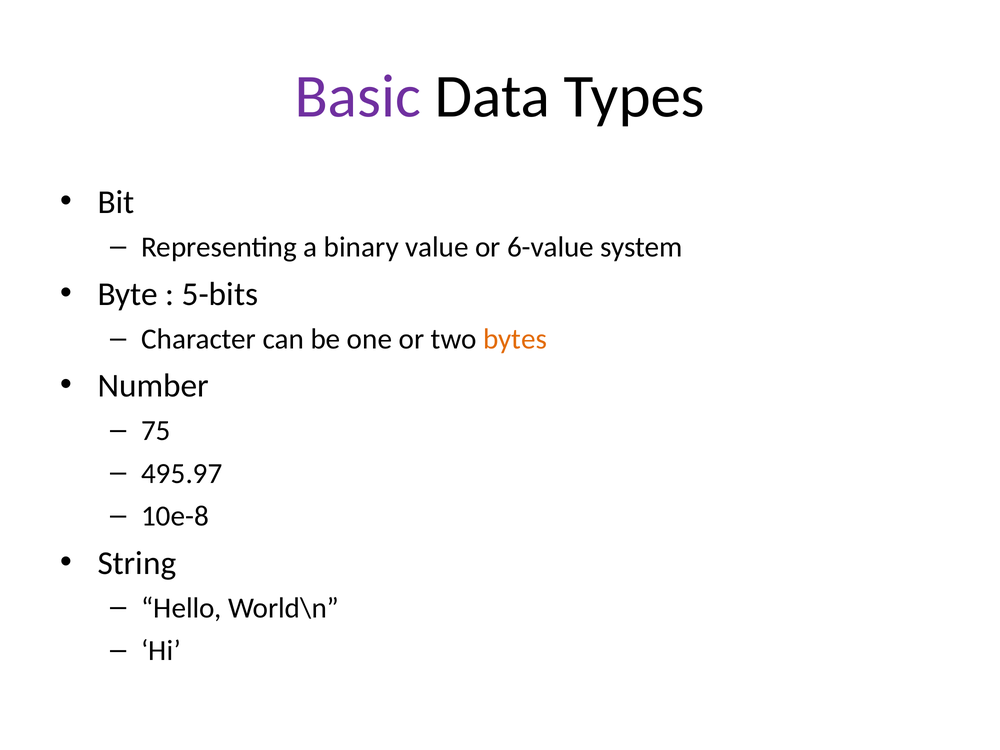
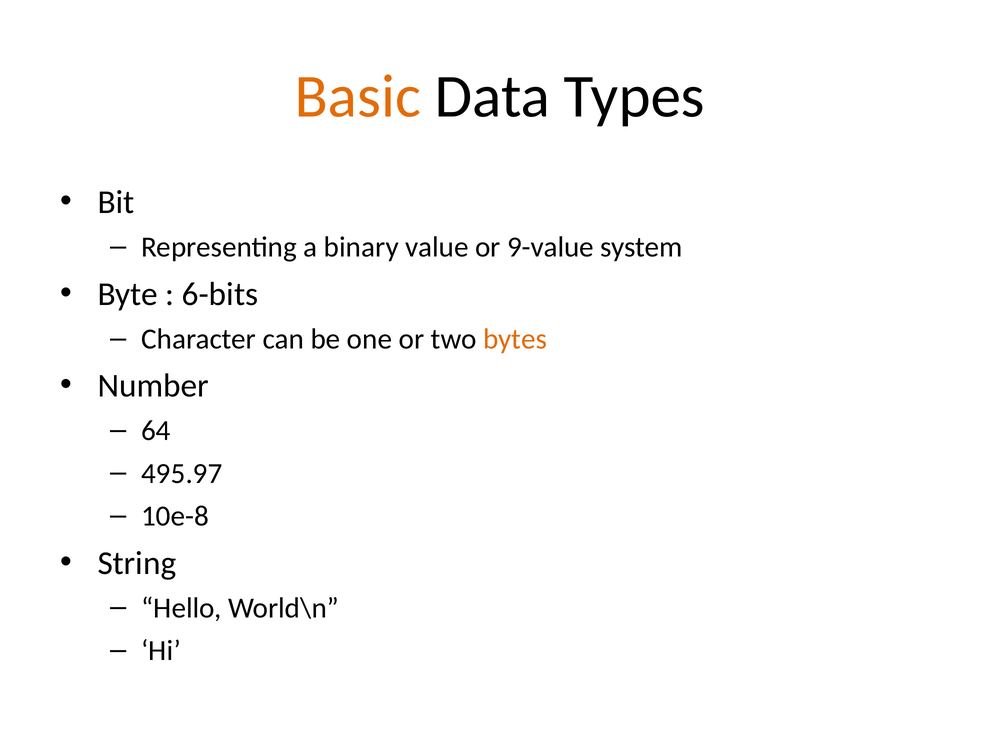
Basic colour: purple -> orange (358, 97)
6-value: 6-value -> 9-value (551, 247)
5-bits: 5-bits -> 6-bits (220, 294)
75: 75 -> 64 (156, 431)
